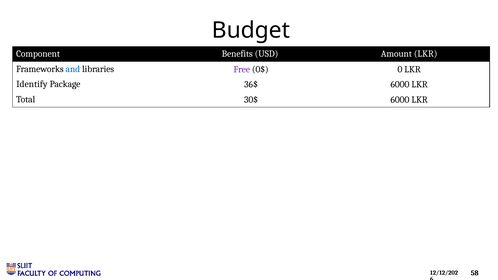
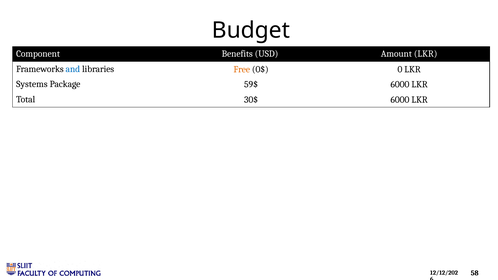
Free colour: purple -> orange (242, 69)
Identify: Identify -> Systems (32, 84)
36$: 36$ -> 59$ (251, 84)
